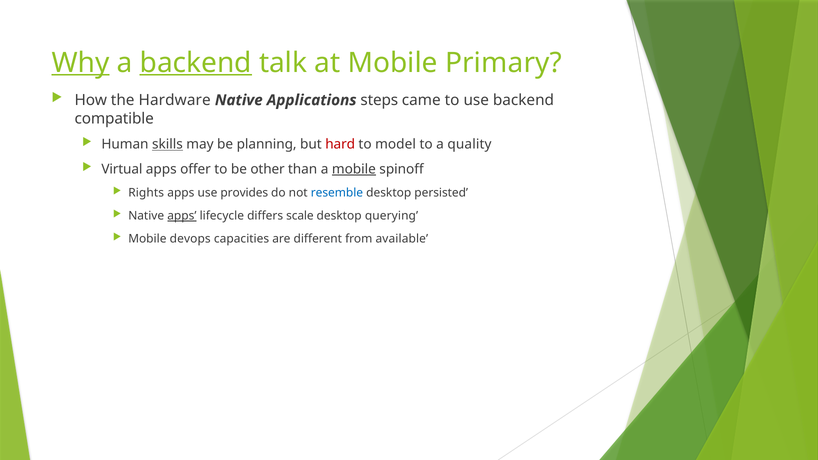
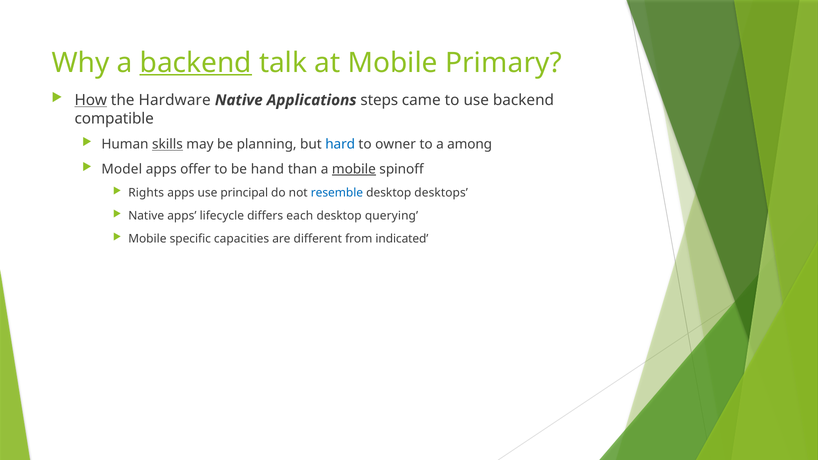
Why underline: present -> none (80, 63)
How underline: none -> present (91, 100)
hard colour: red -> blue (340, 144)
model: model -> owner (396, 144)
quality: quality -> among (470, 144)
Virtual: Virtual -> Model (122, 169)
other: other -> hand (267, 169)
provides: provides -> principal (244, 193)
persisted: persisted -> desktops (441, 193)
apps underline: present -> none (182, 216)
scale: scale -> each (300, 216)
devops: devops -> specific (190, 239)
available: available -> indicated (402, 239)
